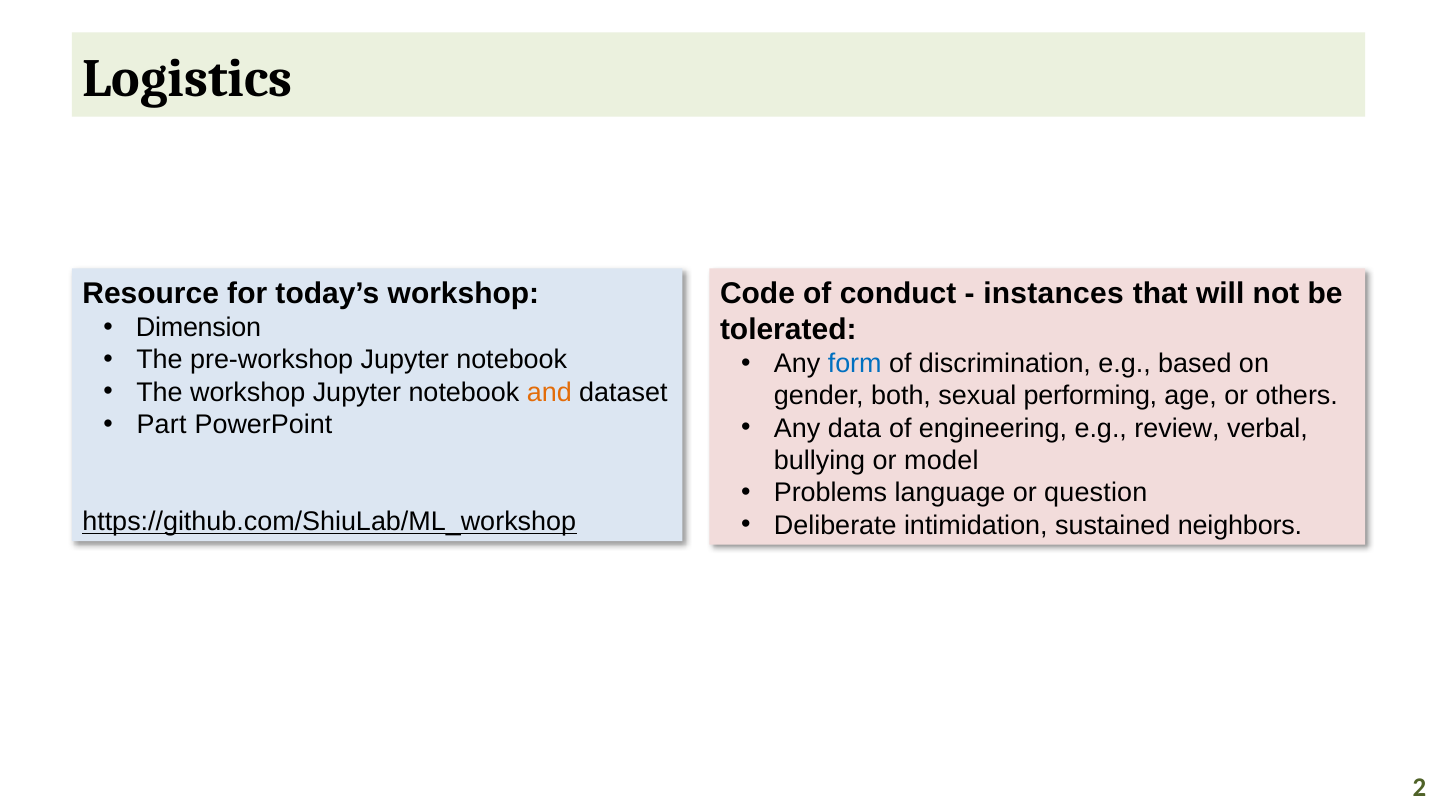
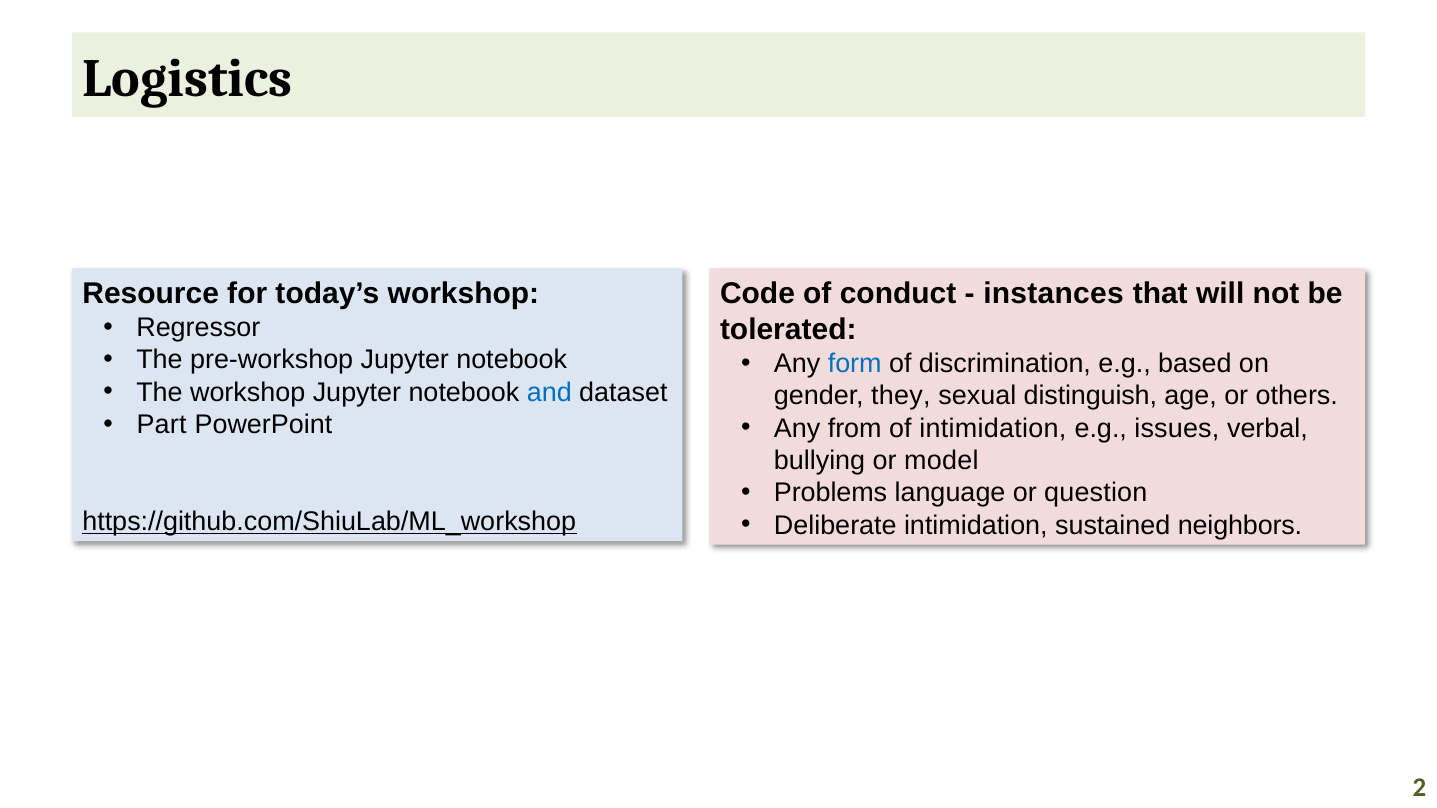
Dimension: Dimension -> Regressor (198, 328)
and colour: orange -> blue (549, 393)
both: both -> they (901, 396)
performing: performing -> distinguish (1090, 396)
data: data -> from (855, 428)
of engineering: engineering -> intimidation (993, 428)
review: review -> issues (1177, 428)
